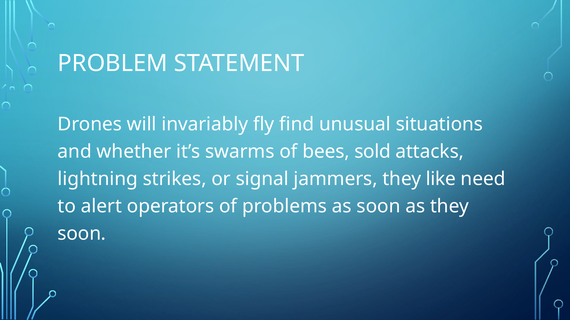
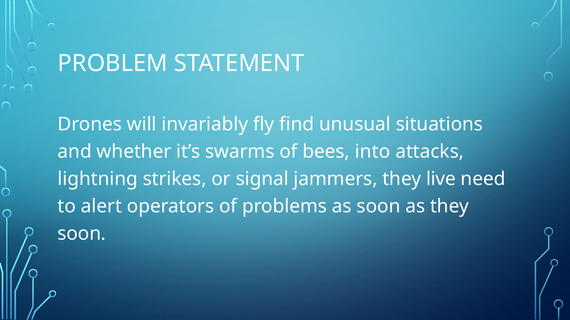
sold: sold -> into (372, 152)
like: like -> live (441, 179)
